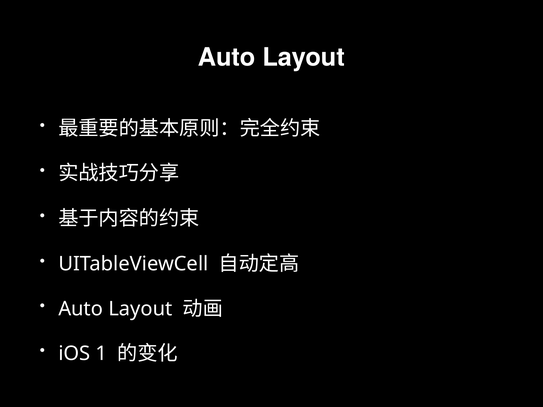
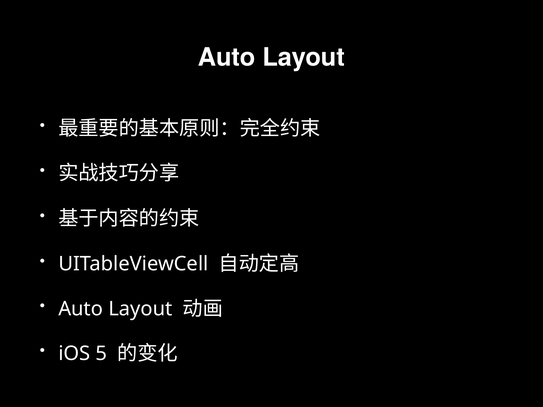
1: 1 -> 5 (101, 354)
